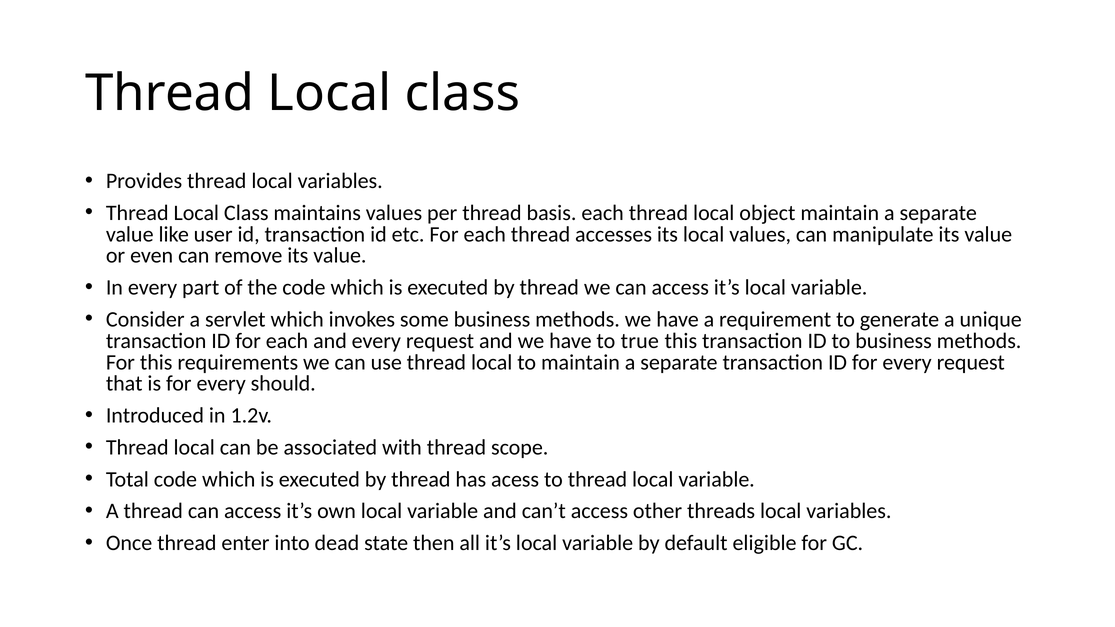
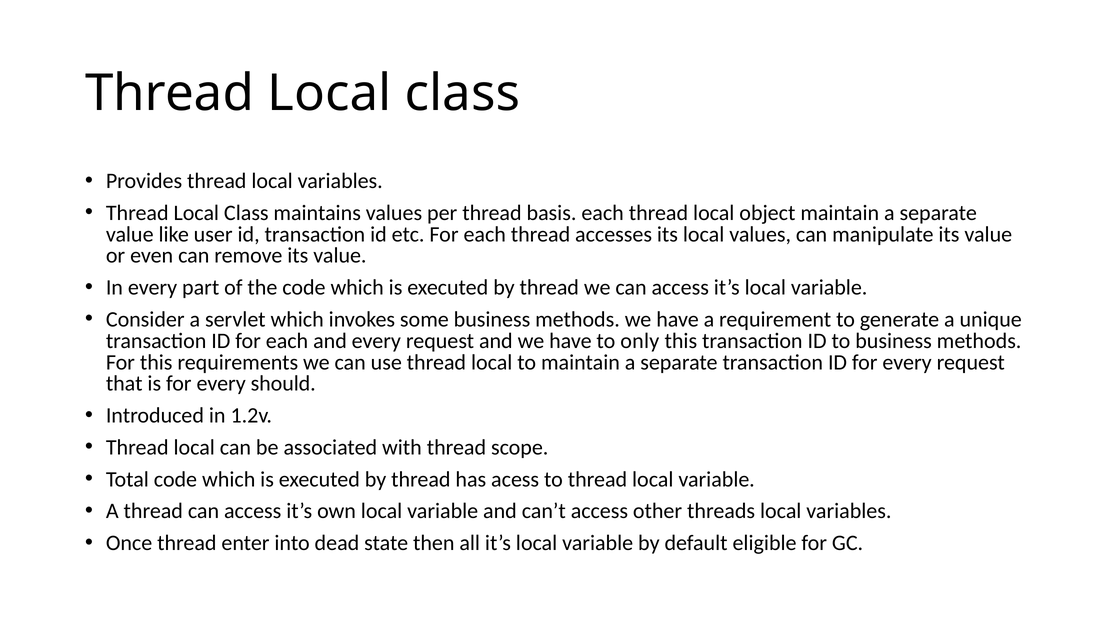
true: true -> only (640, 341)
